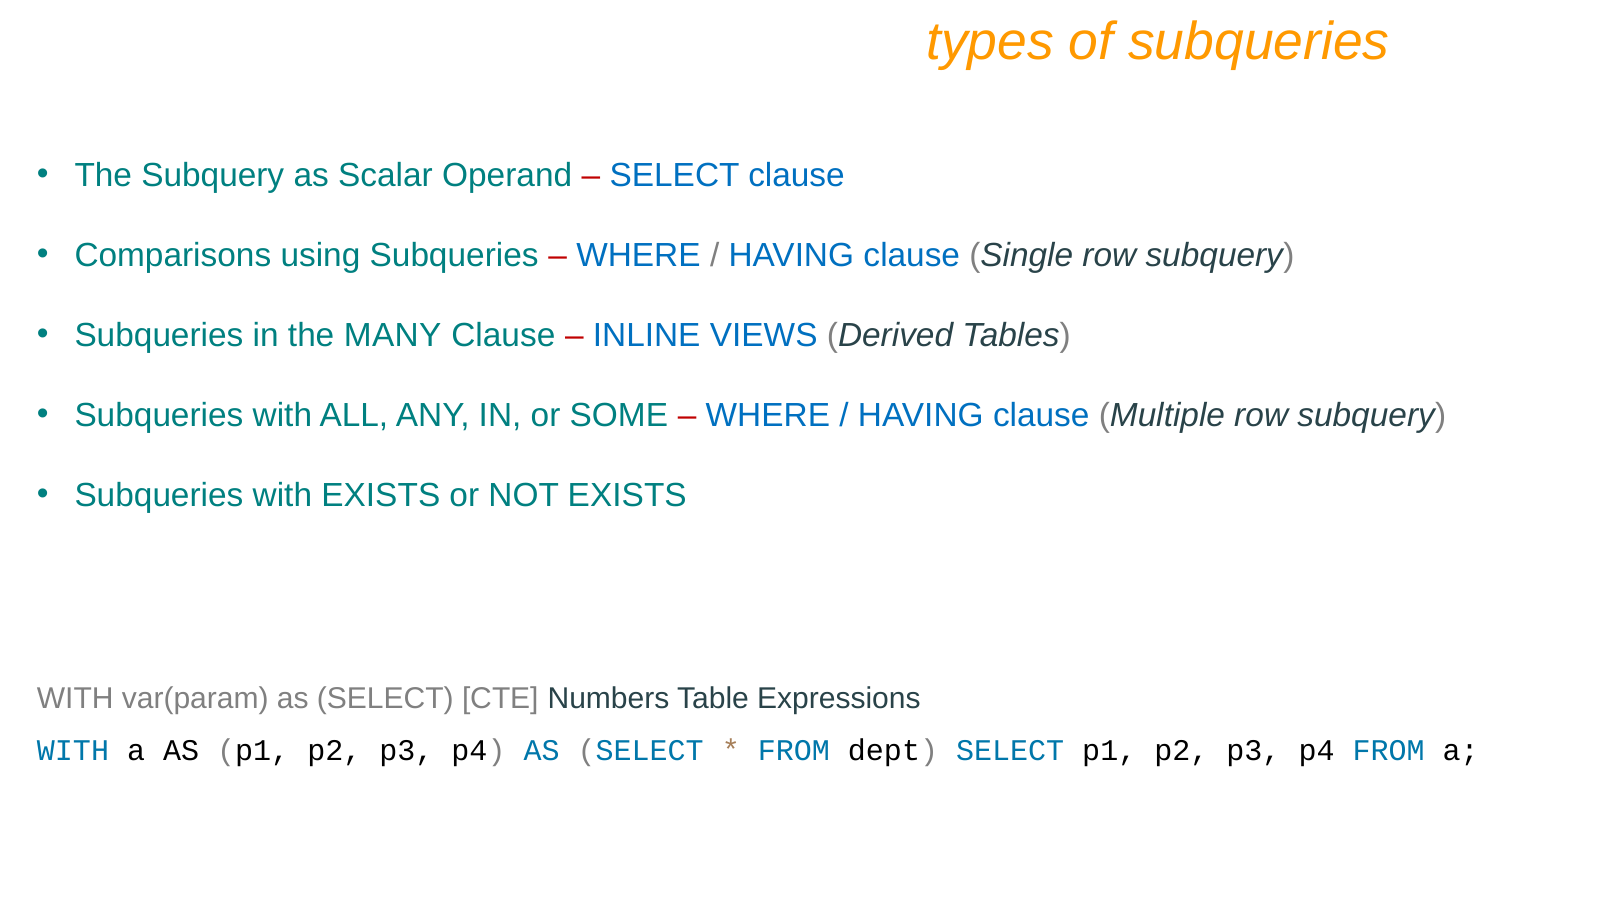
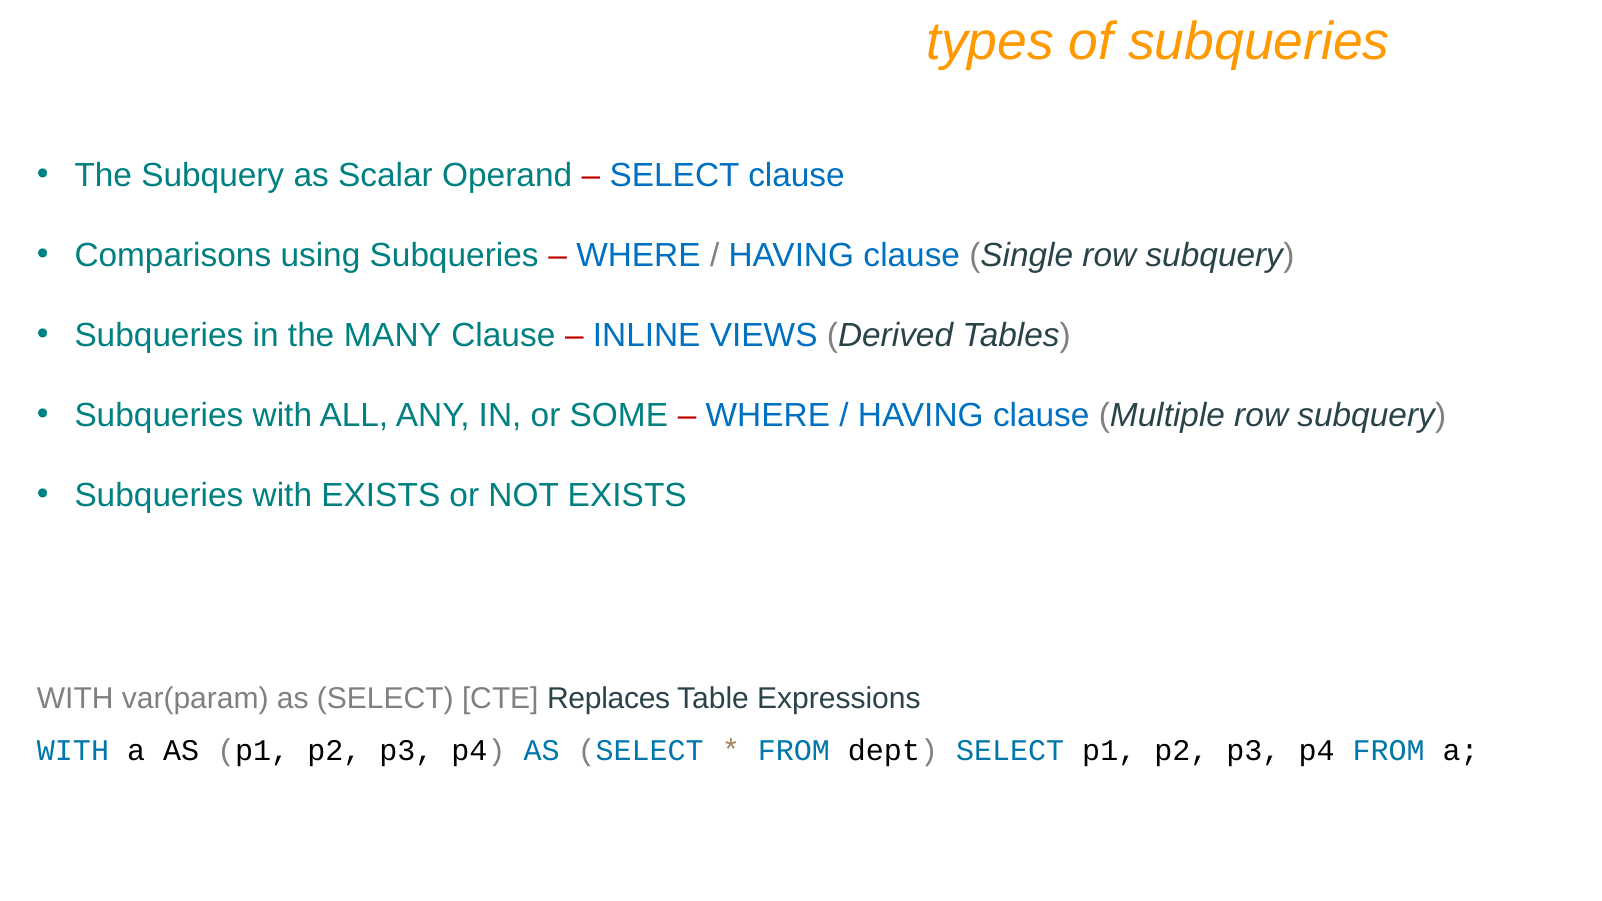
Numbers: Numbers -> Replaces (609, 699)
